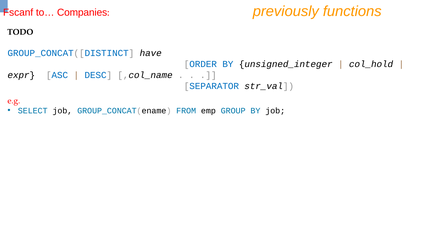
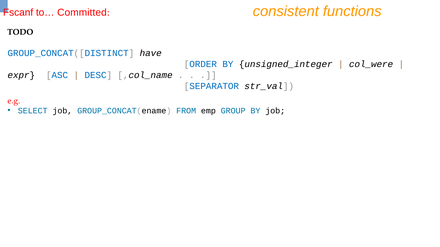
previously: previously -> consistent (286, 11)
Companies: Companies -> Committed (82, 13)
col_hold: col_hold -> col_were (371, 64)
